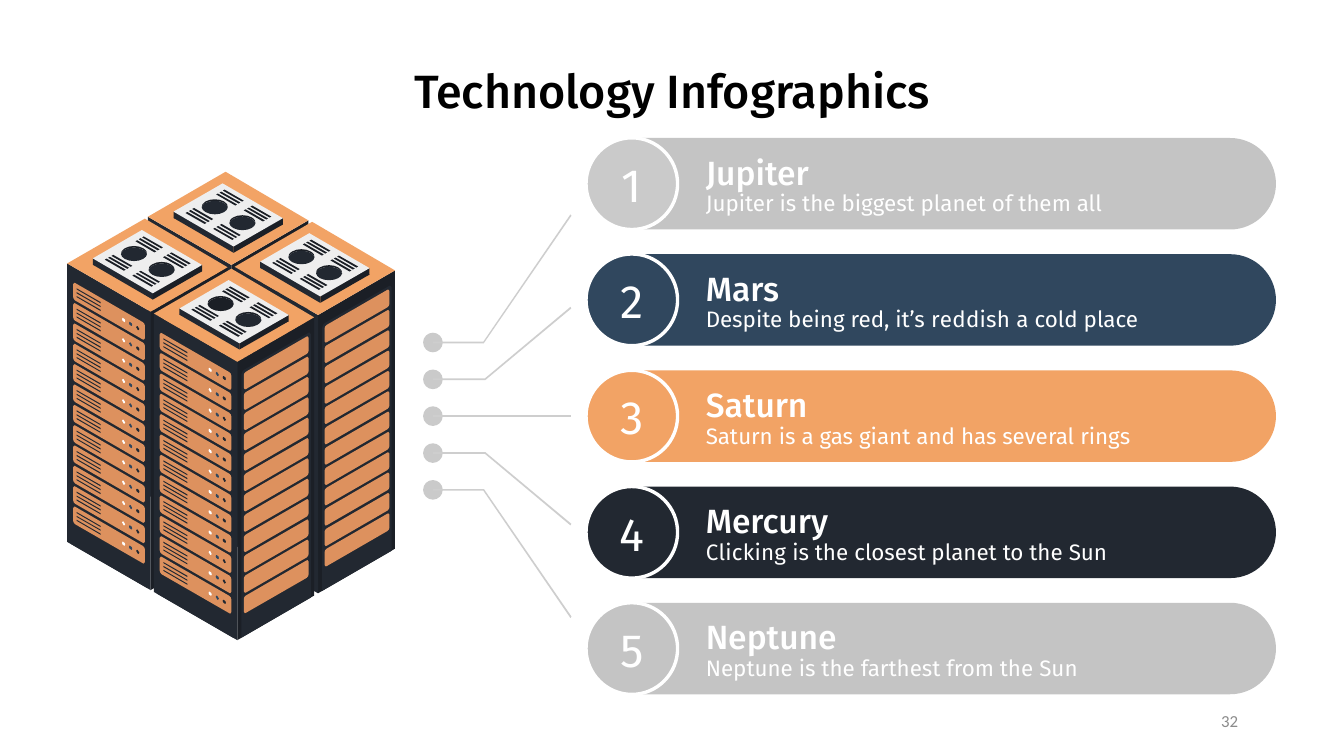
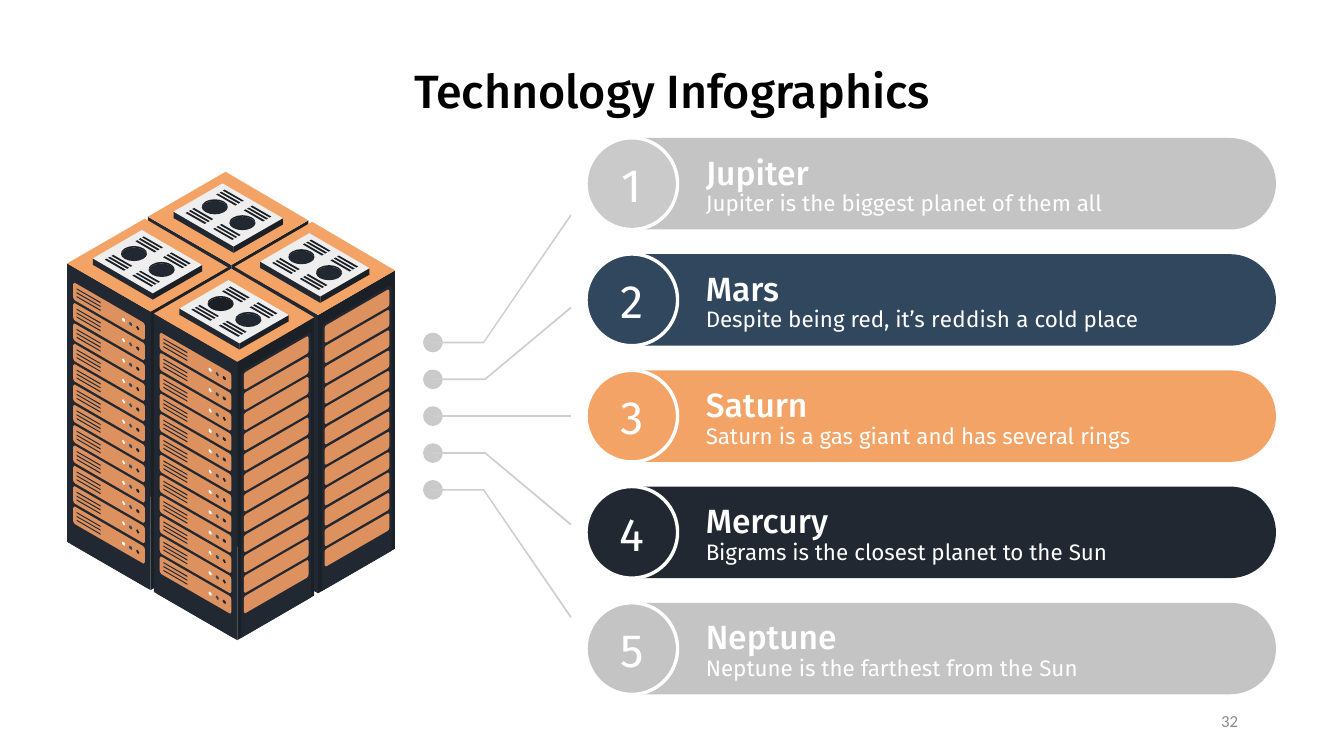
Clicking: Clicking -> Bigrams (746, 553)
